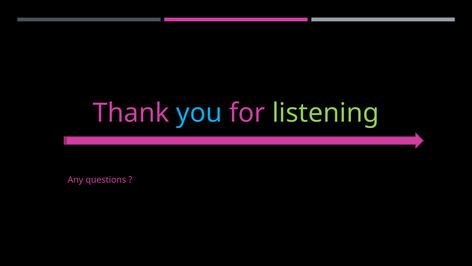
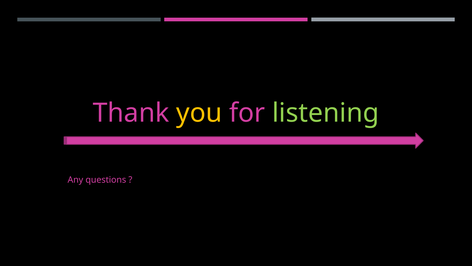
you colour: light blue -> yellow (199, 113)
